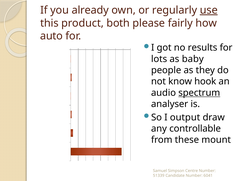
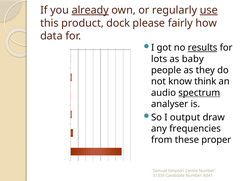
already underline: none -> present (90, 10)
both: both -> dock (118, 23)
auto: auto -> data (51, 36)
results underline: none -> present (203, 48)
hook: hook -> think (205, 81)
controllable: controllable -> frequencies (195, 128)
mount: mount -> proper (216, 140)
